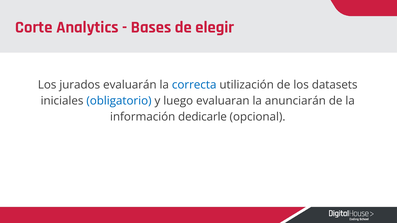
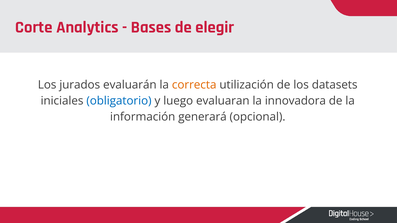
correcta colour: blue -> orange (194, 85)
anunciarán: anunciarán -> innovadora (295, 101)
dedicarle: dedicarle -> generará (202, 117)
